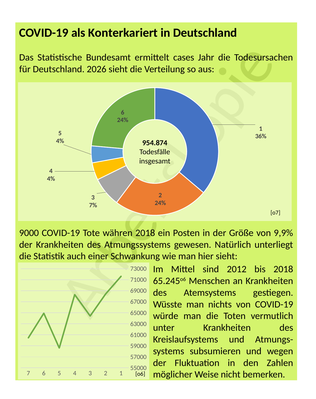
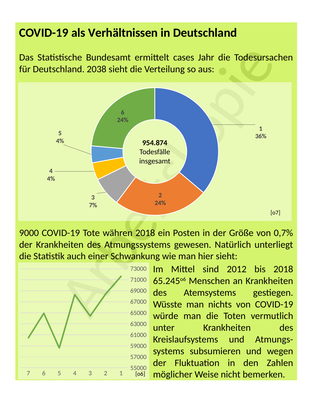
Konterkariert: Konterkariert -> Verhältnissen (123, 33)
2026: 2026 -> 2038 (97, 69)
9,9%: 9,9% -> 0,7% (283, 233)
